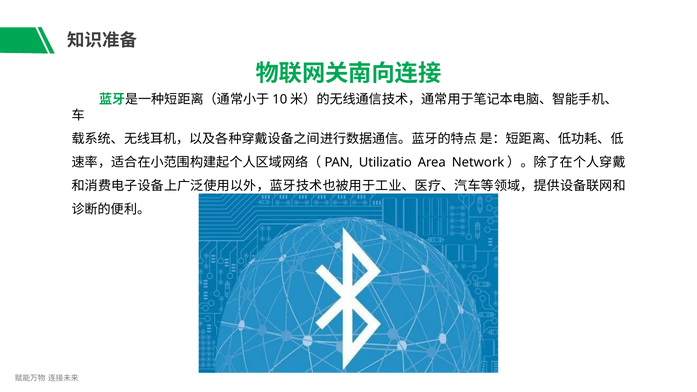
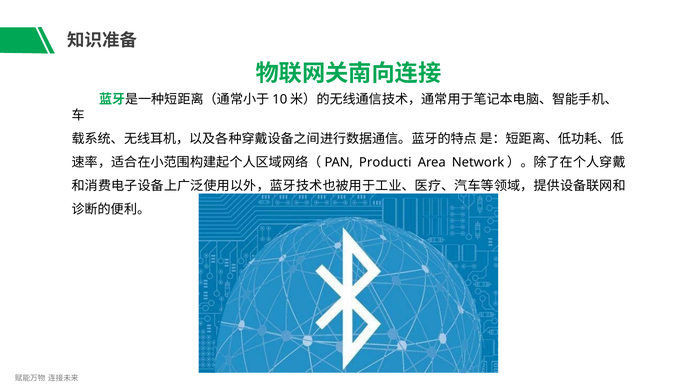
Utilizatio: Utilizatio -> Producti (385, 162)
